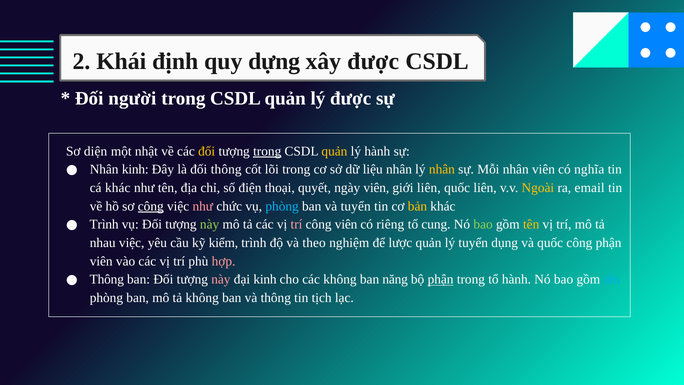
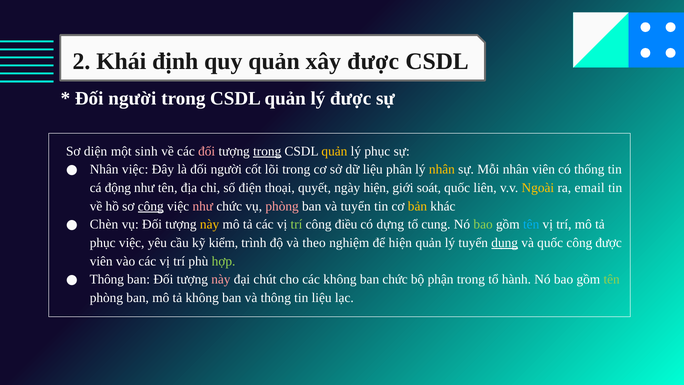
quy dựng: dựng -> quản (274, 61)
nhật: nhật -> sinh (146, 151)
đối colour: yellow -> pink (207, 151)
lý hành: hành -> phục (377, 151)
Nhân kinh: kinh -> việc (135, 169)
là đối thông: thông -> người (226, 169)
liệu nhân: nhân -> phân (399, 169)
nghĩa: nghĩa -> thống (589, 169)
cá khác: khác -> động (118, 188)
ngày viên: viên -> hiện (376, 188)
giới liên: liên -> soát (429, 188)
phòng colour: light blue -> pink (282, 206)
Trình: Trình -> Chèn (104, 224)
này colour: light green -> yellow (210, 224)
trí colour: pink -> light green (297, 224)
công viên: viên -> điều (346, 224)
riêng: riêng -> dựng (390, 224)
tên colour: yellow -> light blue (531, 224)
nhau: nhau -> phục (103, 243)
để lược: lược -> hiện (400, 243)
dụng underline: none -> present (505, 243)
công phận: phận -> được (609, 243)
hợp colour: pink -> light green (224, 261)
đại kinh: kinh -> chút (265, 279)
ban năng: năng -> chức (395, 279)
phận underline: present -> none (441, 279)
tên colour: light blue -> light green (612, 279)
tin tịch: tịch -> liệu (322, 298)
